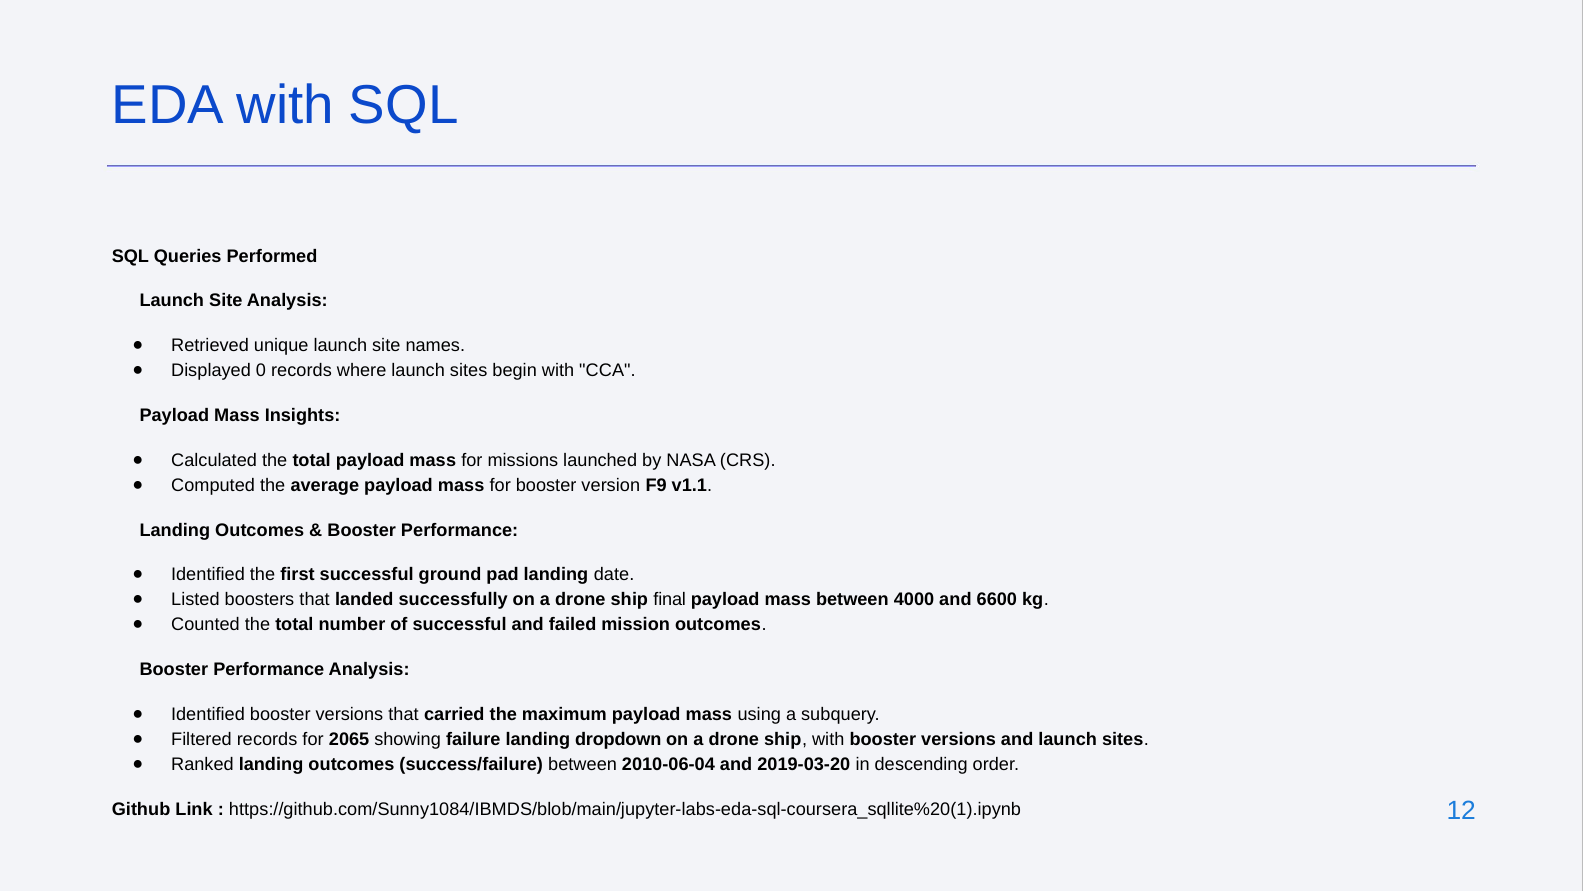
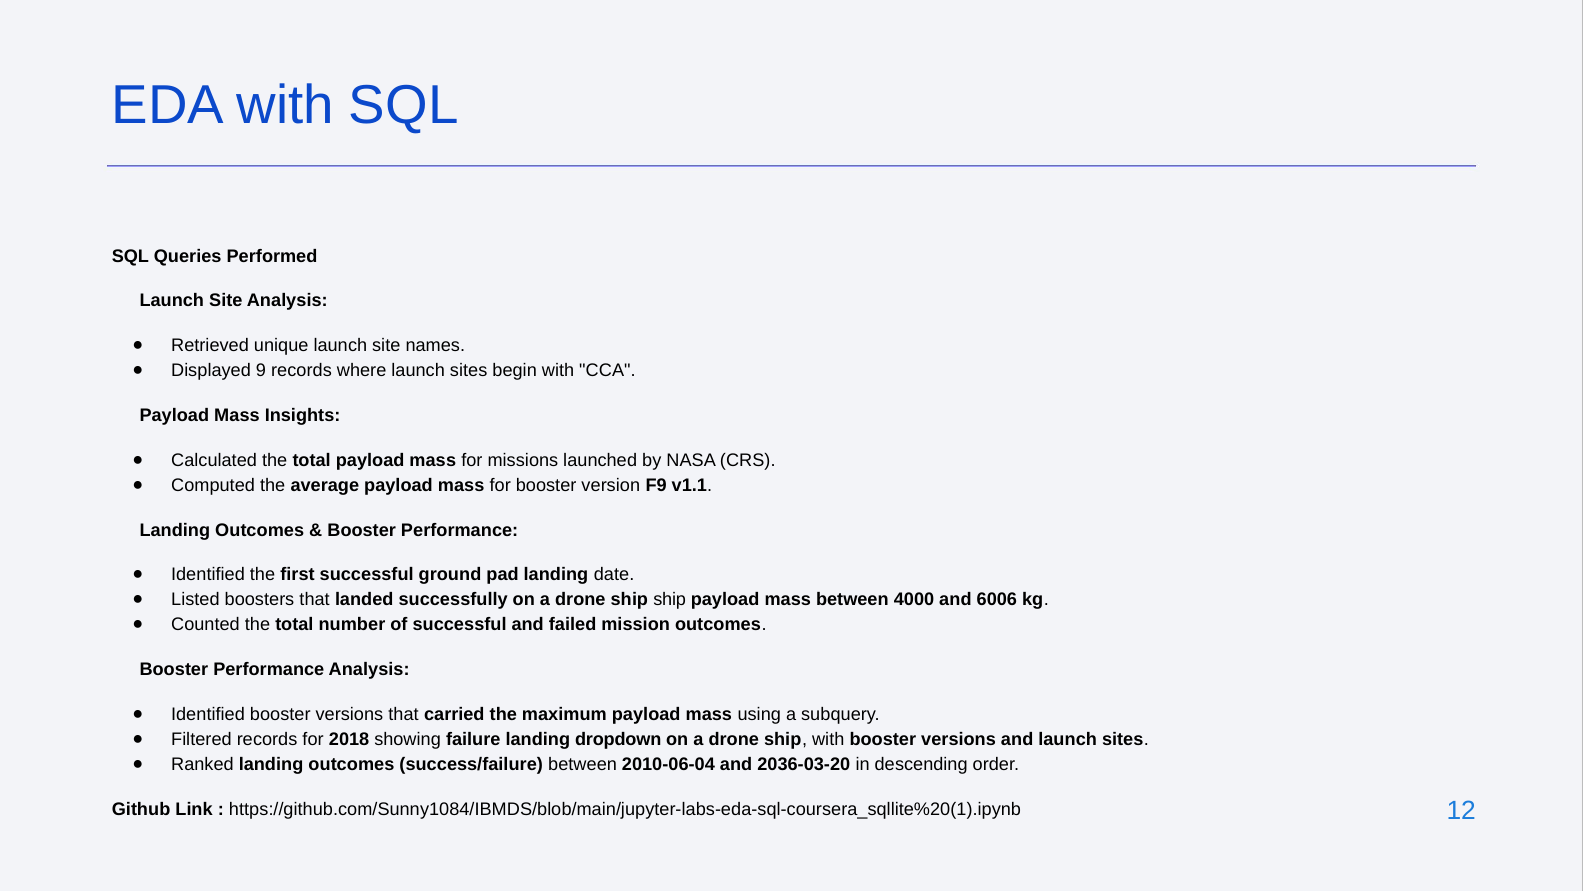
0: 0 -> 9 (261, 370)
ship final: final -> ship (670, 600)
6600: 6600 -> 6006 (997, 600)
2065: 2065 -> 2018 (349, 739)
2019-03-20: 2019-03-20 -> 2036-03-20 (804, 764)
